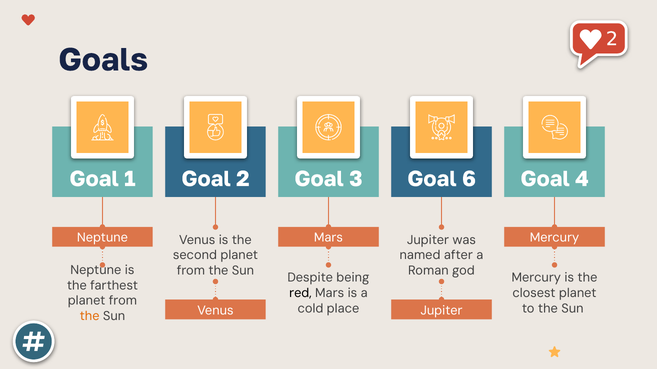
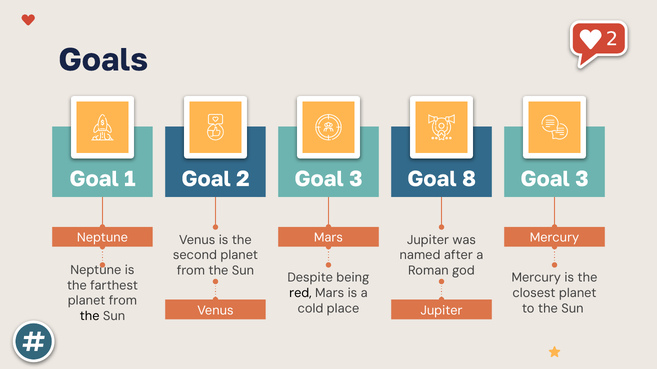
6: 6 -> 8 (469, 179)
4: 4 -> 3 (582, 179)
the colour: orange -> black (90, 316)
